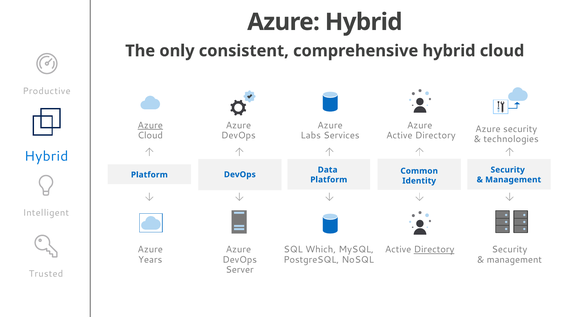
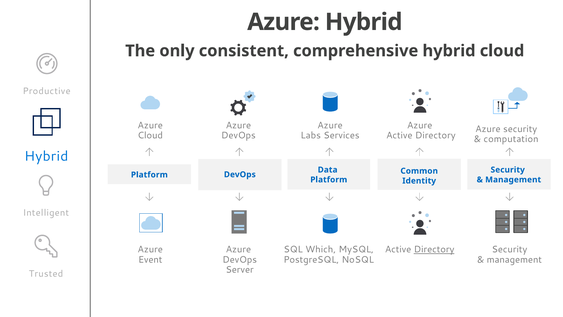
Azure underline: present -> none (150, 125)
technologies: technologies -> computation (511, 139)
Years: Years -> Event (150, 259)
